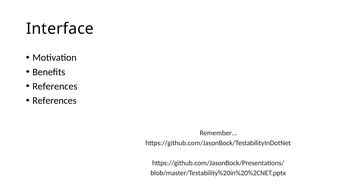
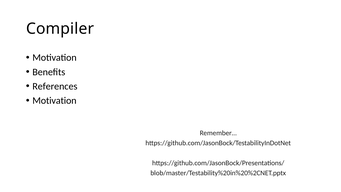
Interface: Interface -> Compiler (60, 29)
References: References -> Motivation (54, 101)
